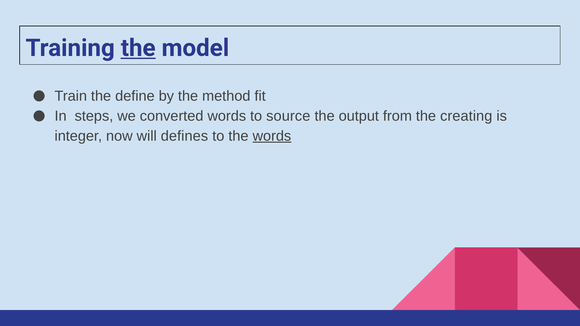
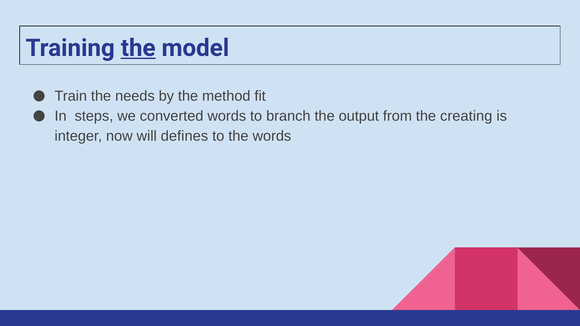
define: define -> needs (135, 96)
source: source -> branch (288, 116)
words underline: present -> none (272, 136)
